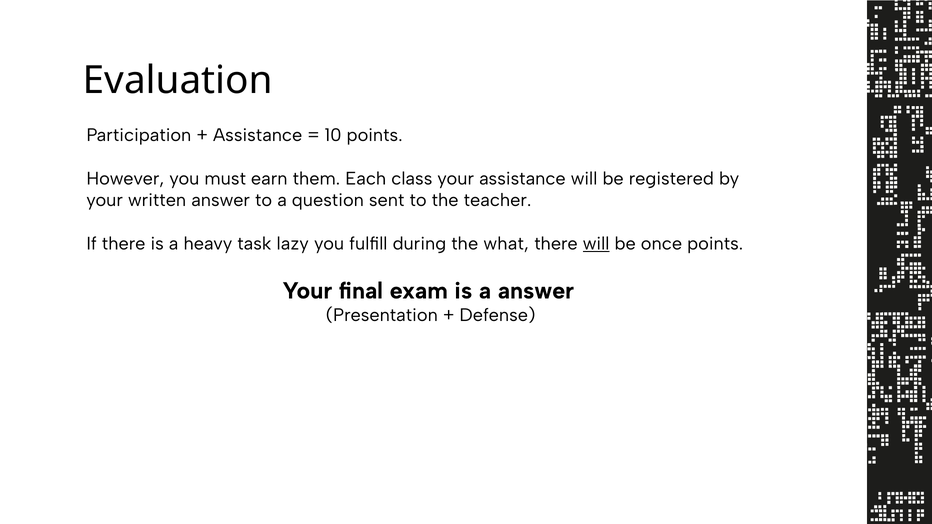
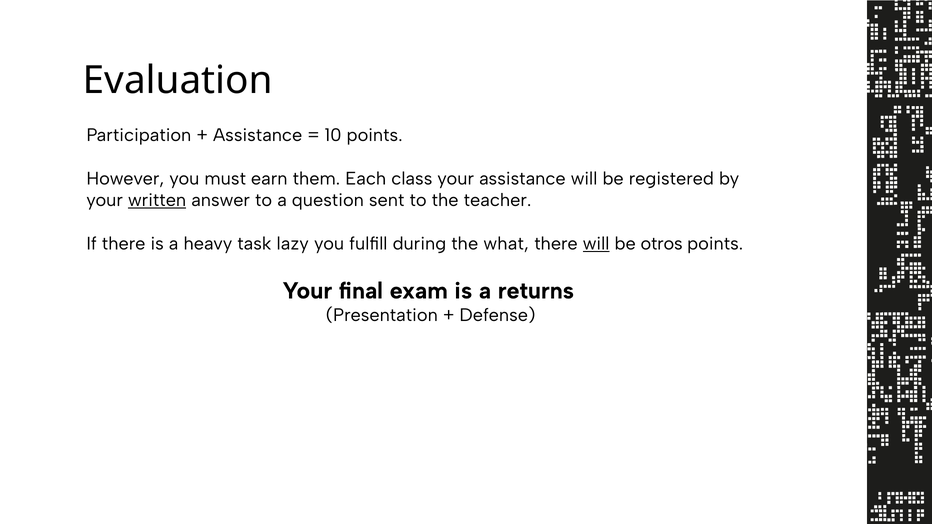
written underline: none -> present (157, 200)
once: once -> otros (662, 244)
a answer: answer -> returns (536, 291)
